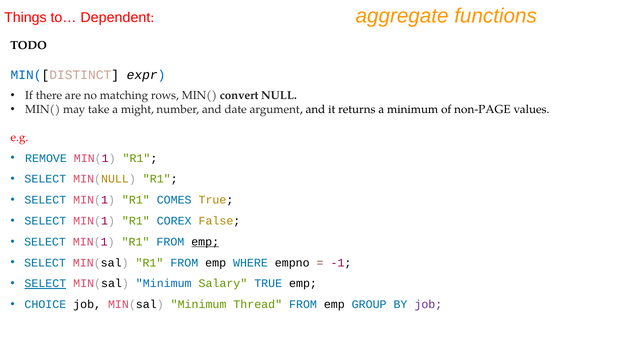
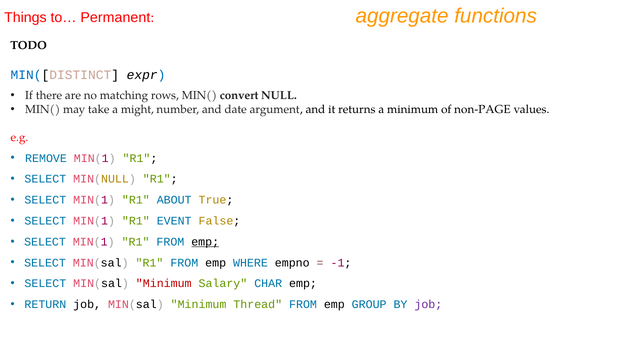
Dependent: Dependent -> Permanent (115, 18)
COMES: COMES -> ABOUT (174, 200)
COREX: COREX -> EVENT (174, 221)
SELECT underline: present -> none (45, 284)
Minimum colour: blue -> red (164, 284)
Salary TRUE: TRUE -> CHAR (268, 284)
CHOICE: CHOICE -> RETURN (45, 305)
